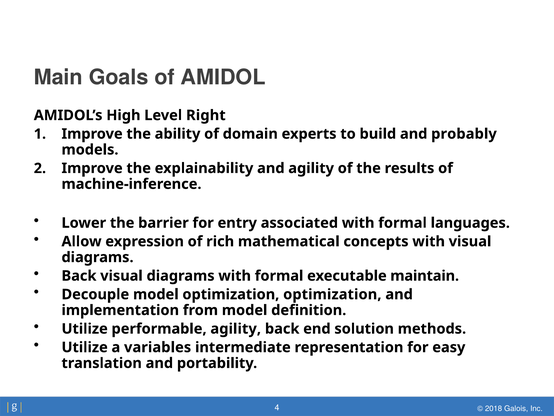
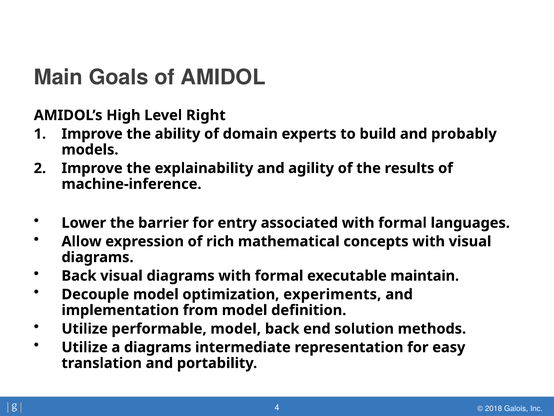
optimization optimization: optimization -> experiments (332, 294)
performable agility: agility -> model (236, 328)
a variables: variables -> diagrams (158, 347)
